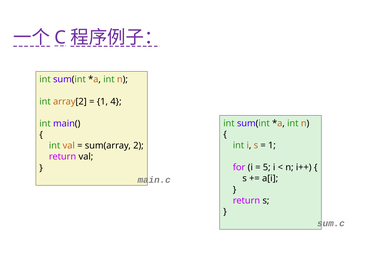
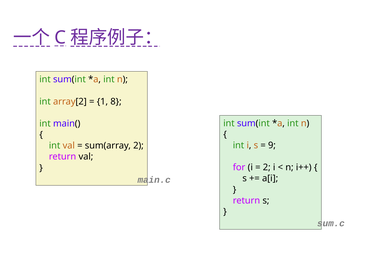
4: 4 -> 8 (116, 101)
1: 1 -> 9 (272, 145)
5: 5 -> 2 (267, 167)
